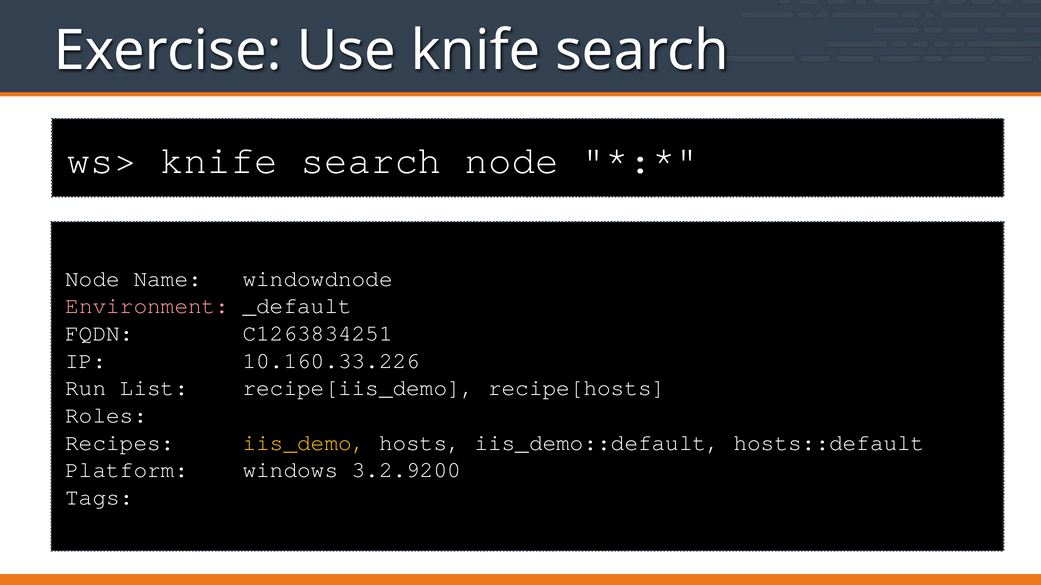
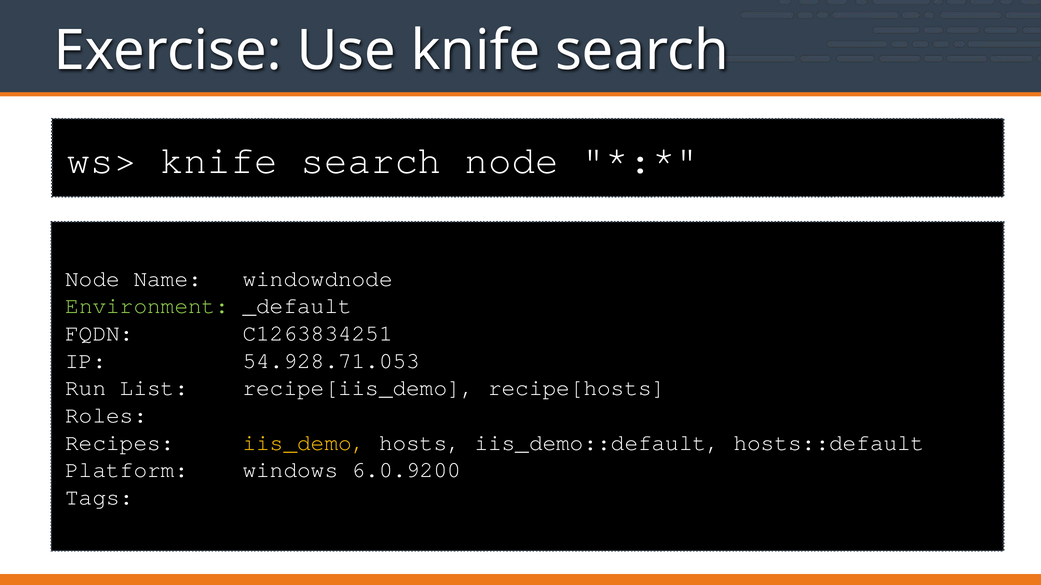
Environment colour: pink -> light green (147, 306)
10.160.33.226: 10.160.33.226 -> 54.928.71.053 (331, 361)
3.2.9200: 3.2.9200 -> 6.0.9200 (406, 470)
